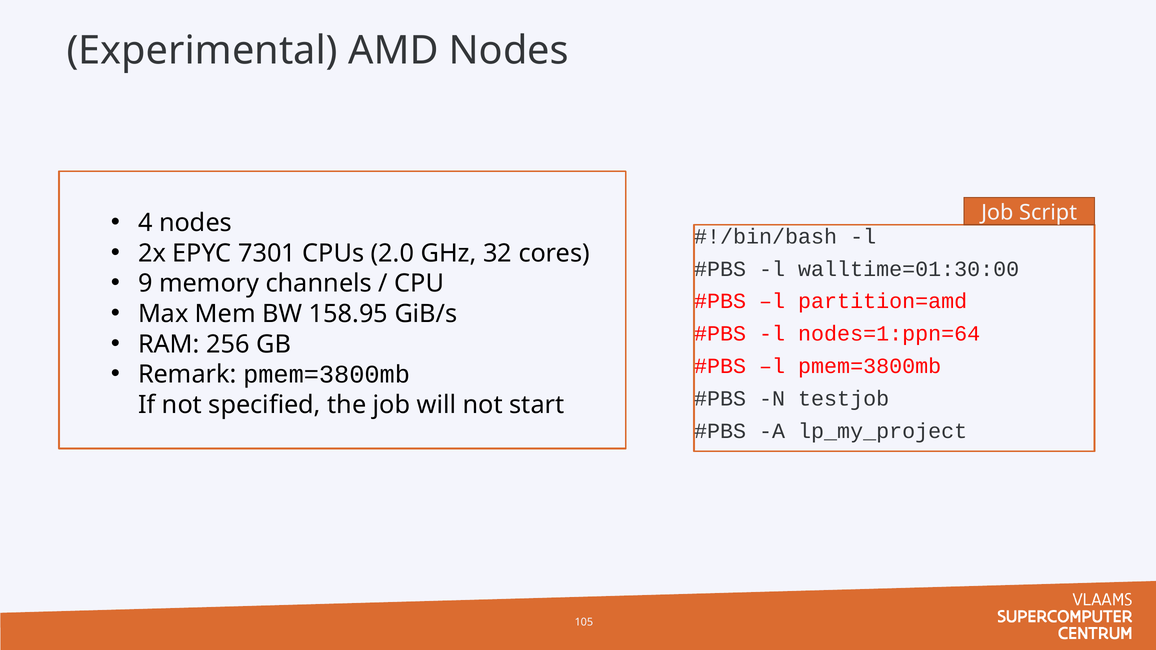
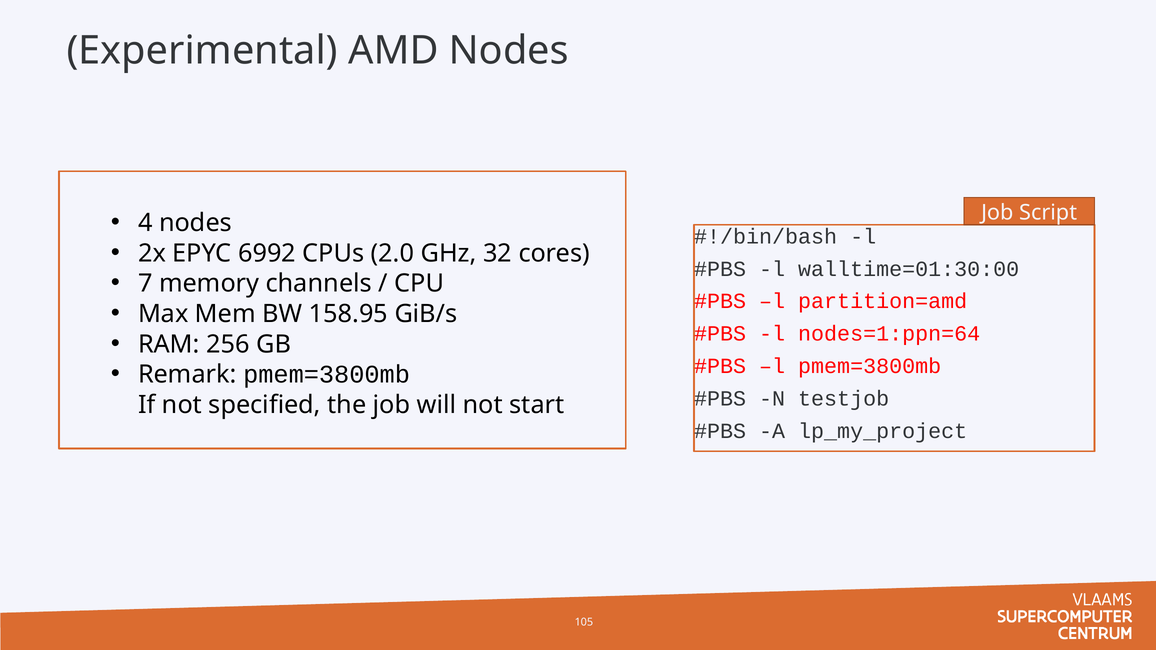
7301: 7301 -> 6992 (267, 253)
9: 9 -> 7 (145, 284)
